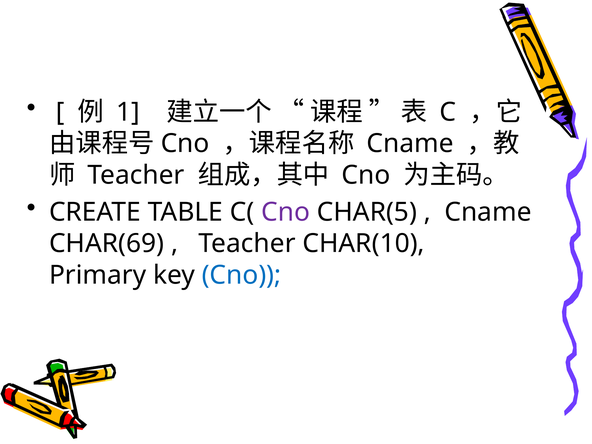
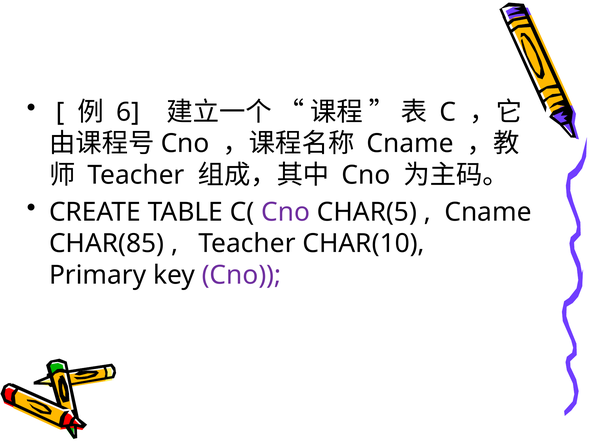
1: 1 -> 6 (128, 112)
CHAR(69: CHAR(69 -> CHAR(85 (107, 244)
Cno colour: blue -> purple (242, 275)
